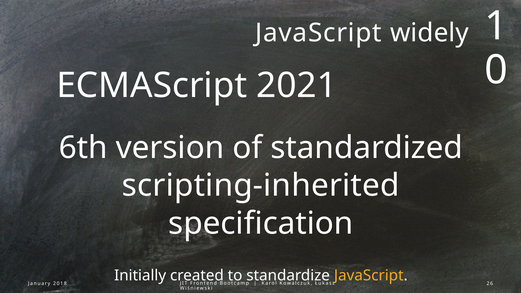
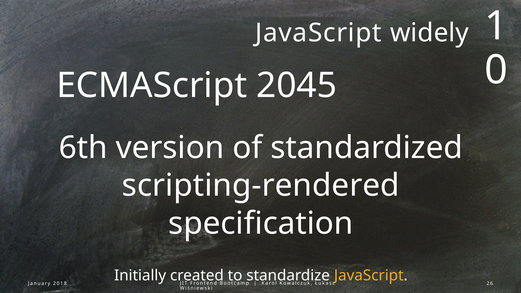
2021: 2021 -> 2045 (297, 86)
scripting-inherited: scripting-inherited -> scripting-rendered (261, 186)
